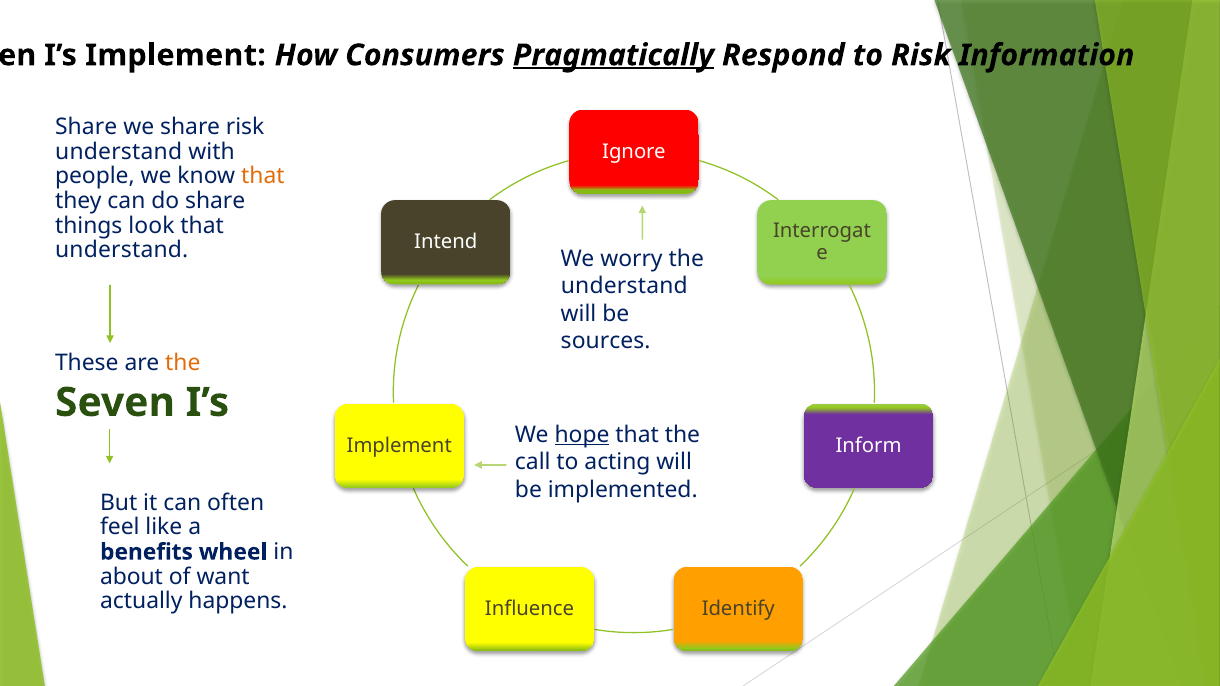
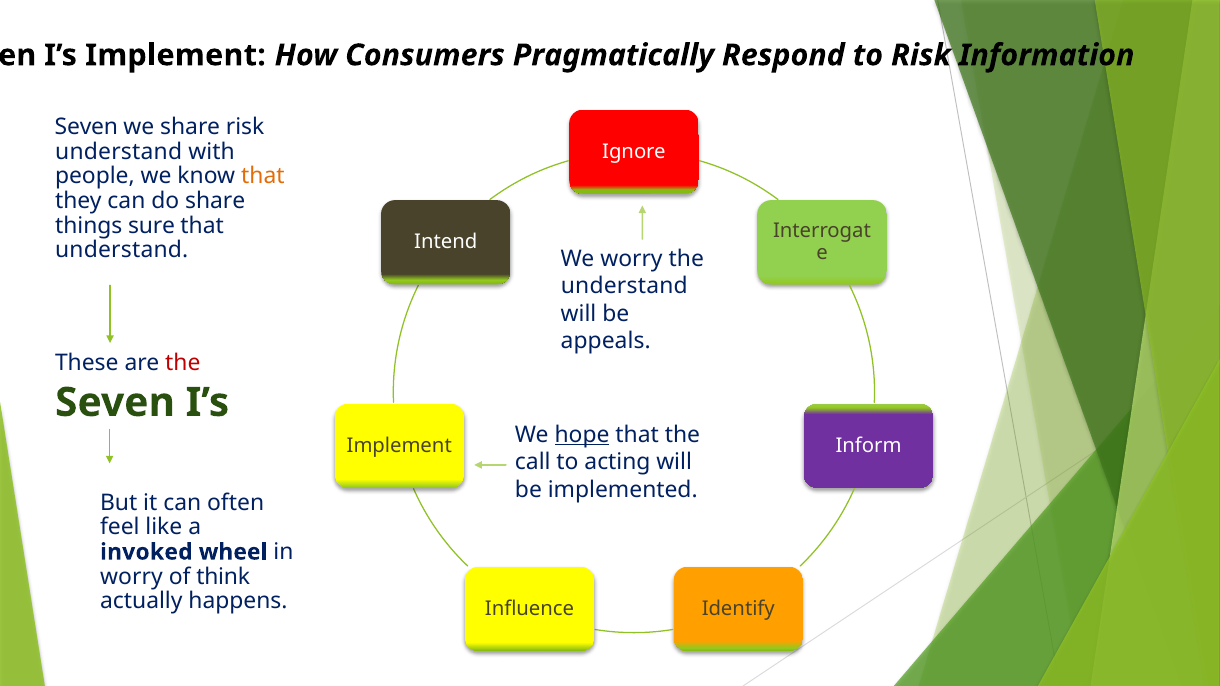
Pragmatically underline: present -> none (613, 55)
Share: Share -> Seven (86, 127)
look: look -> sure (152, 226)
sources: sources -> appeals (606, 341)
the colour: orange -> red (183, 363)
benefits: benefits -> invoked (146, 552)
about: about -> worry (131, 577)
want: want -> think (223, 577)
